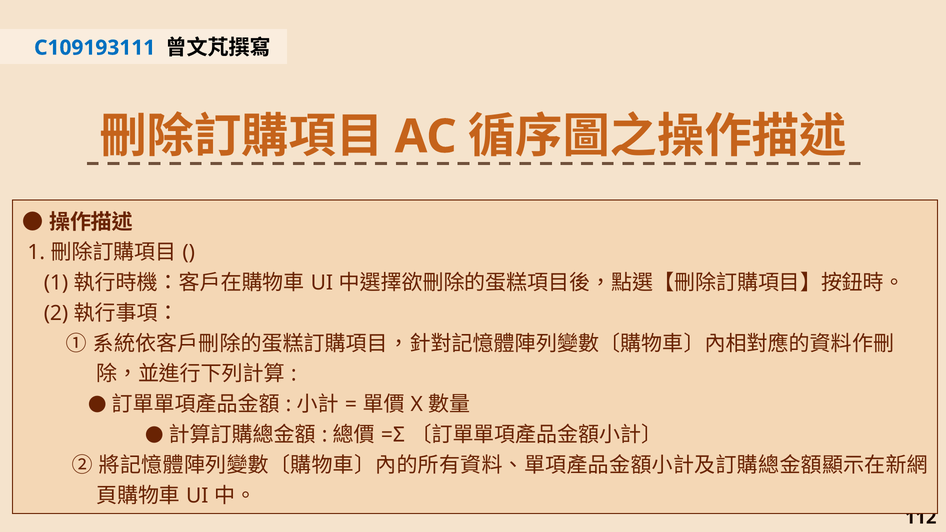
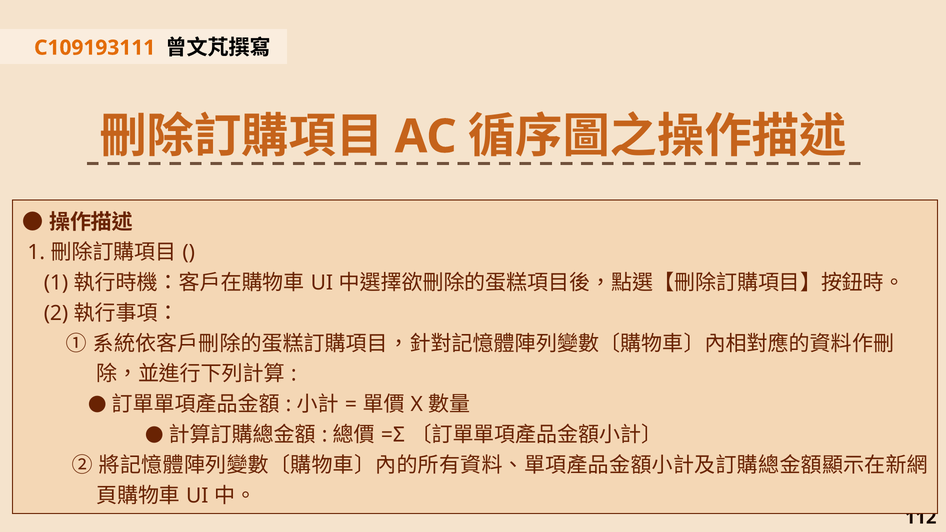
C109193111 colour: blue -> orange (95, 48)
